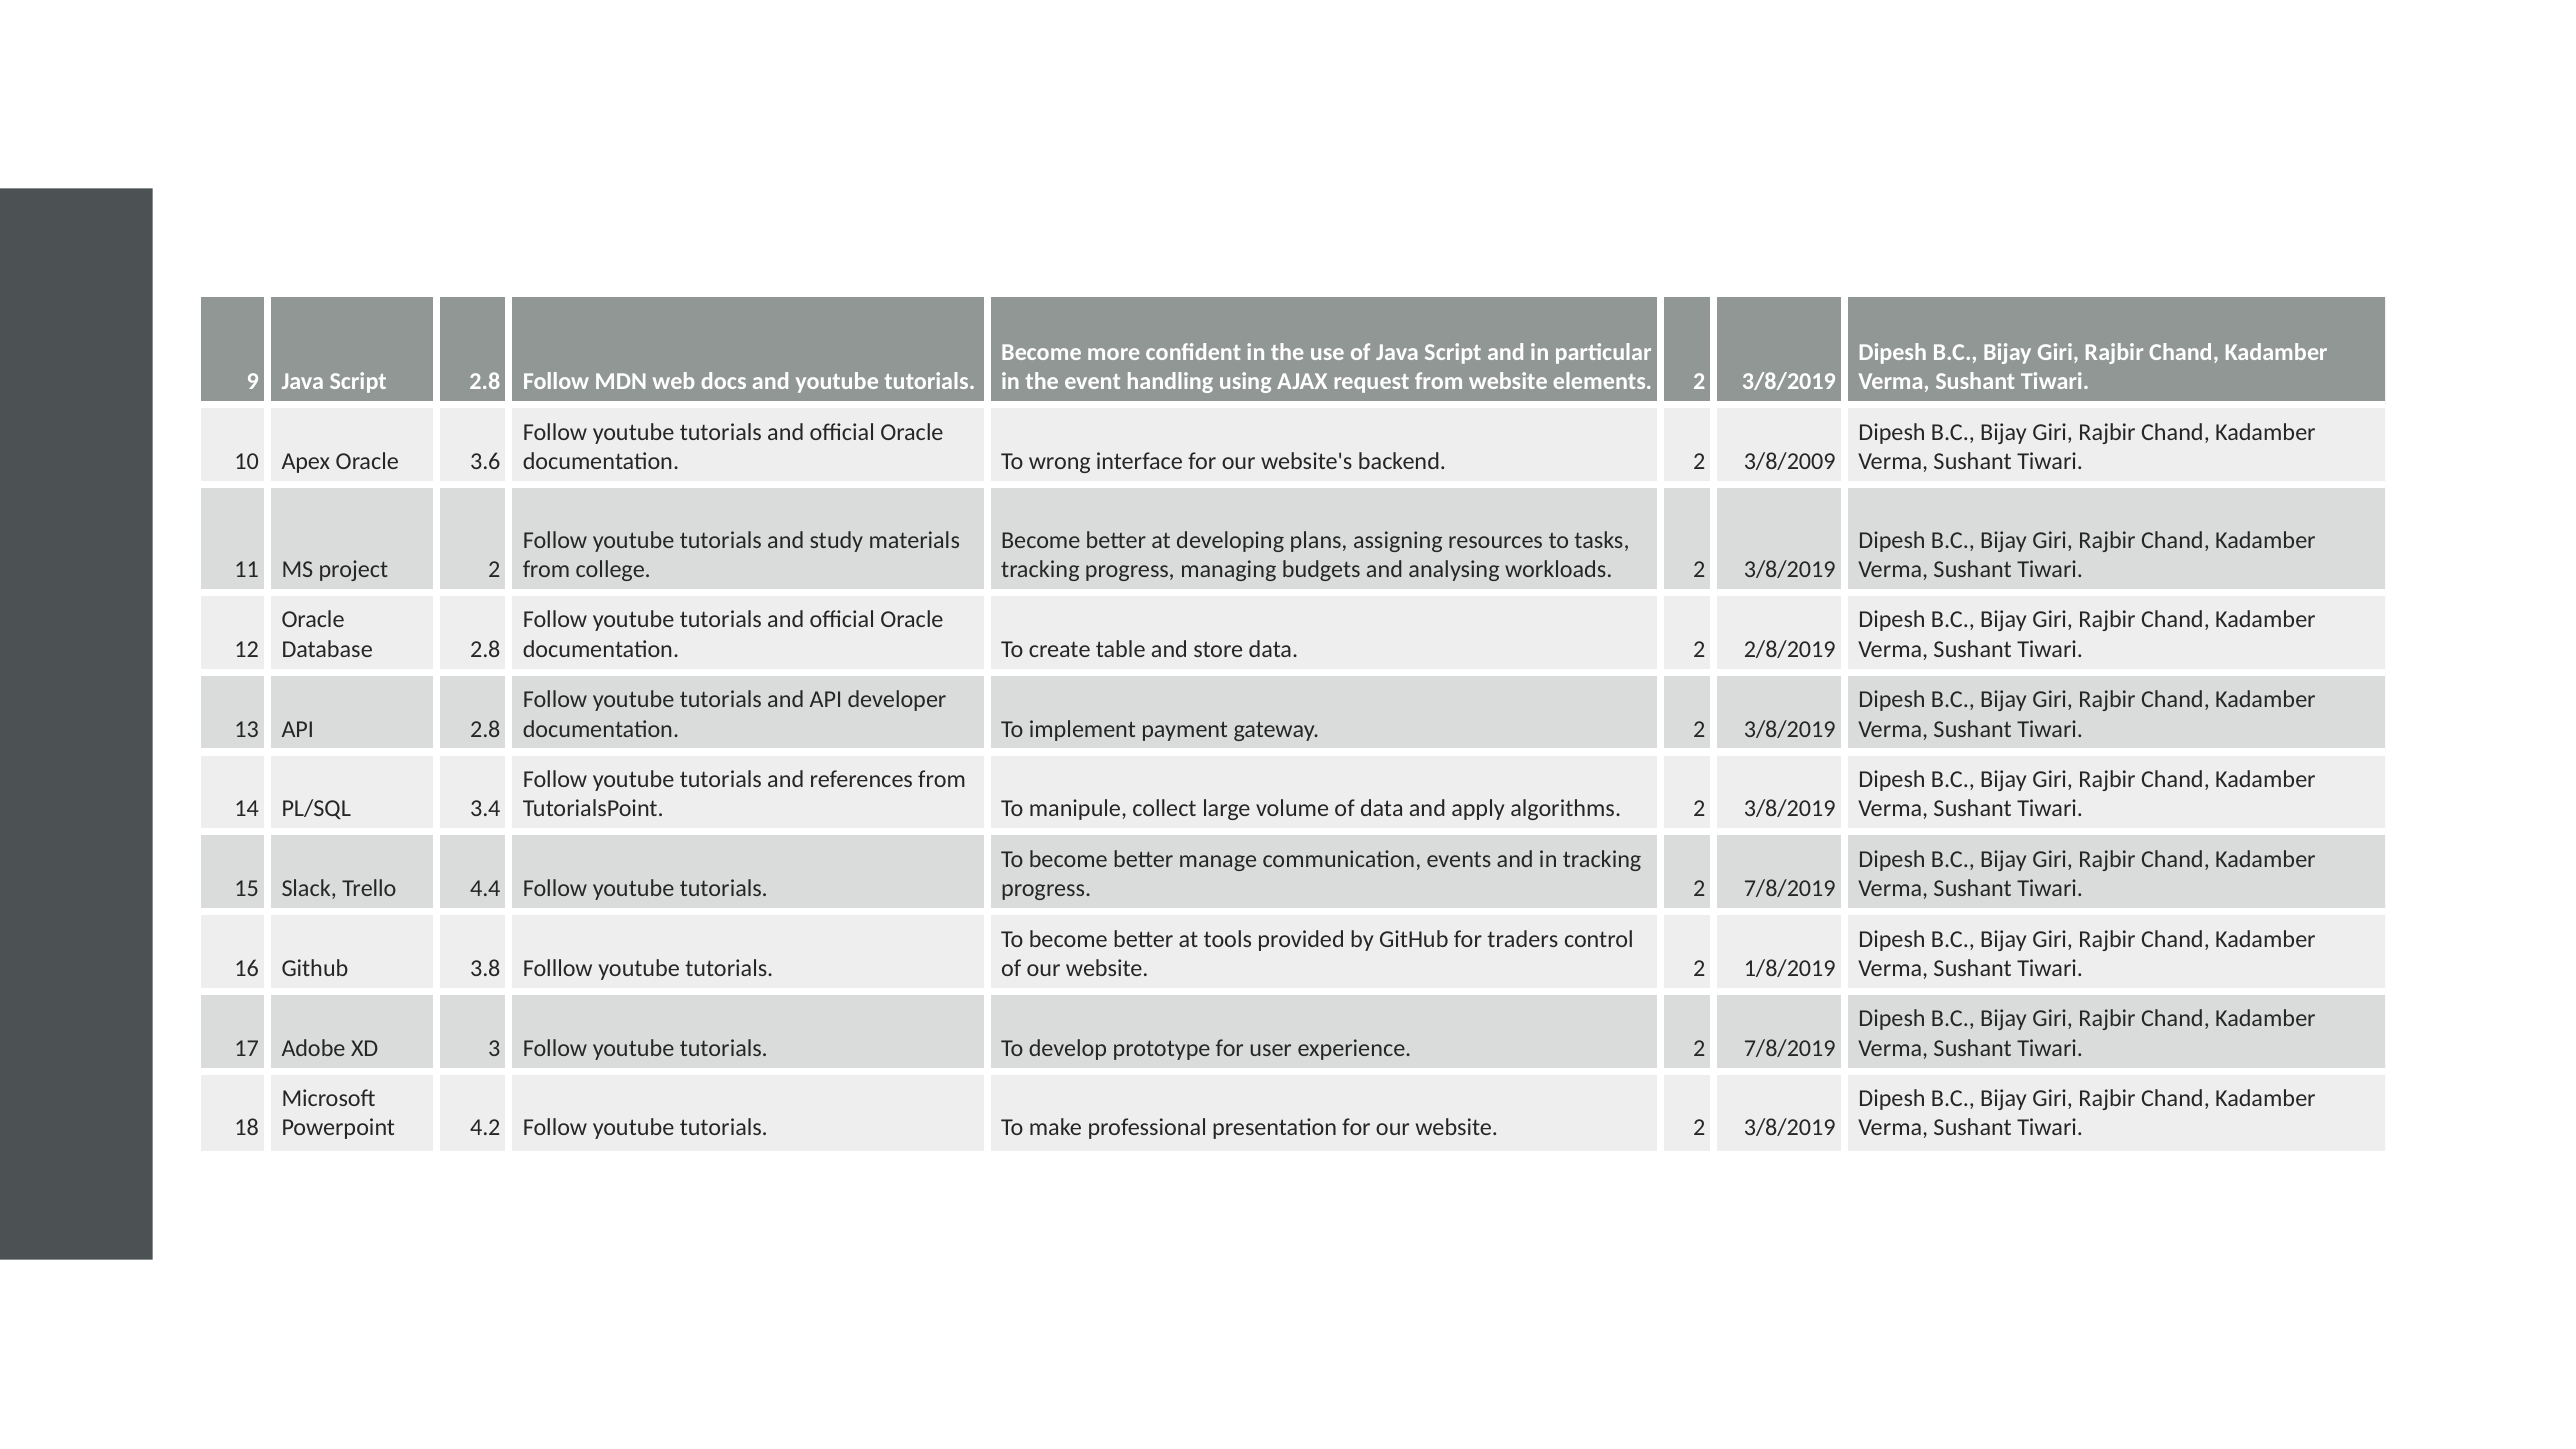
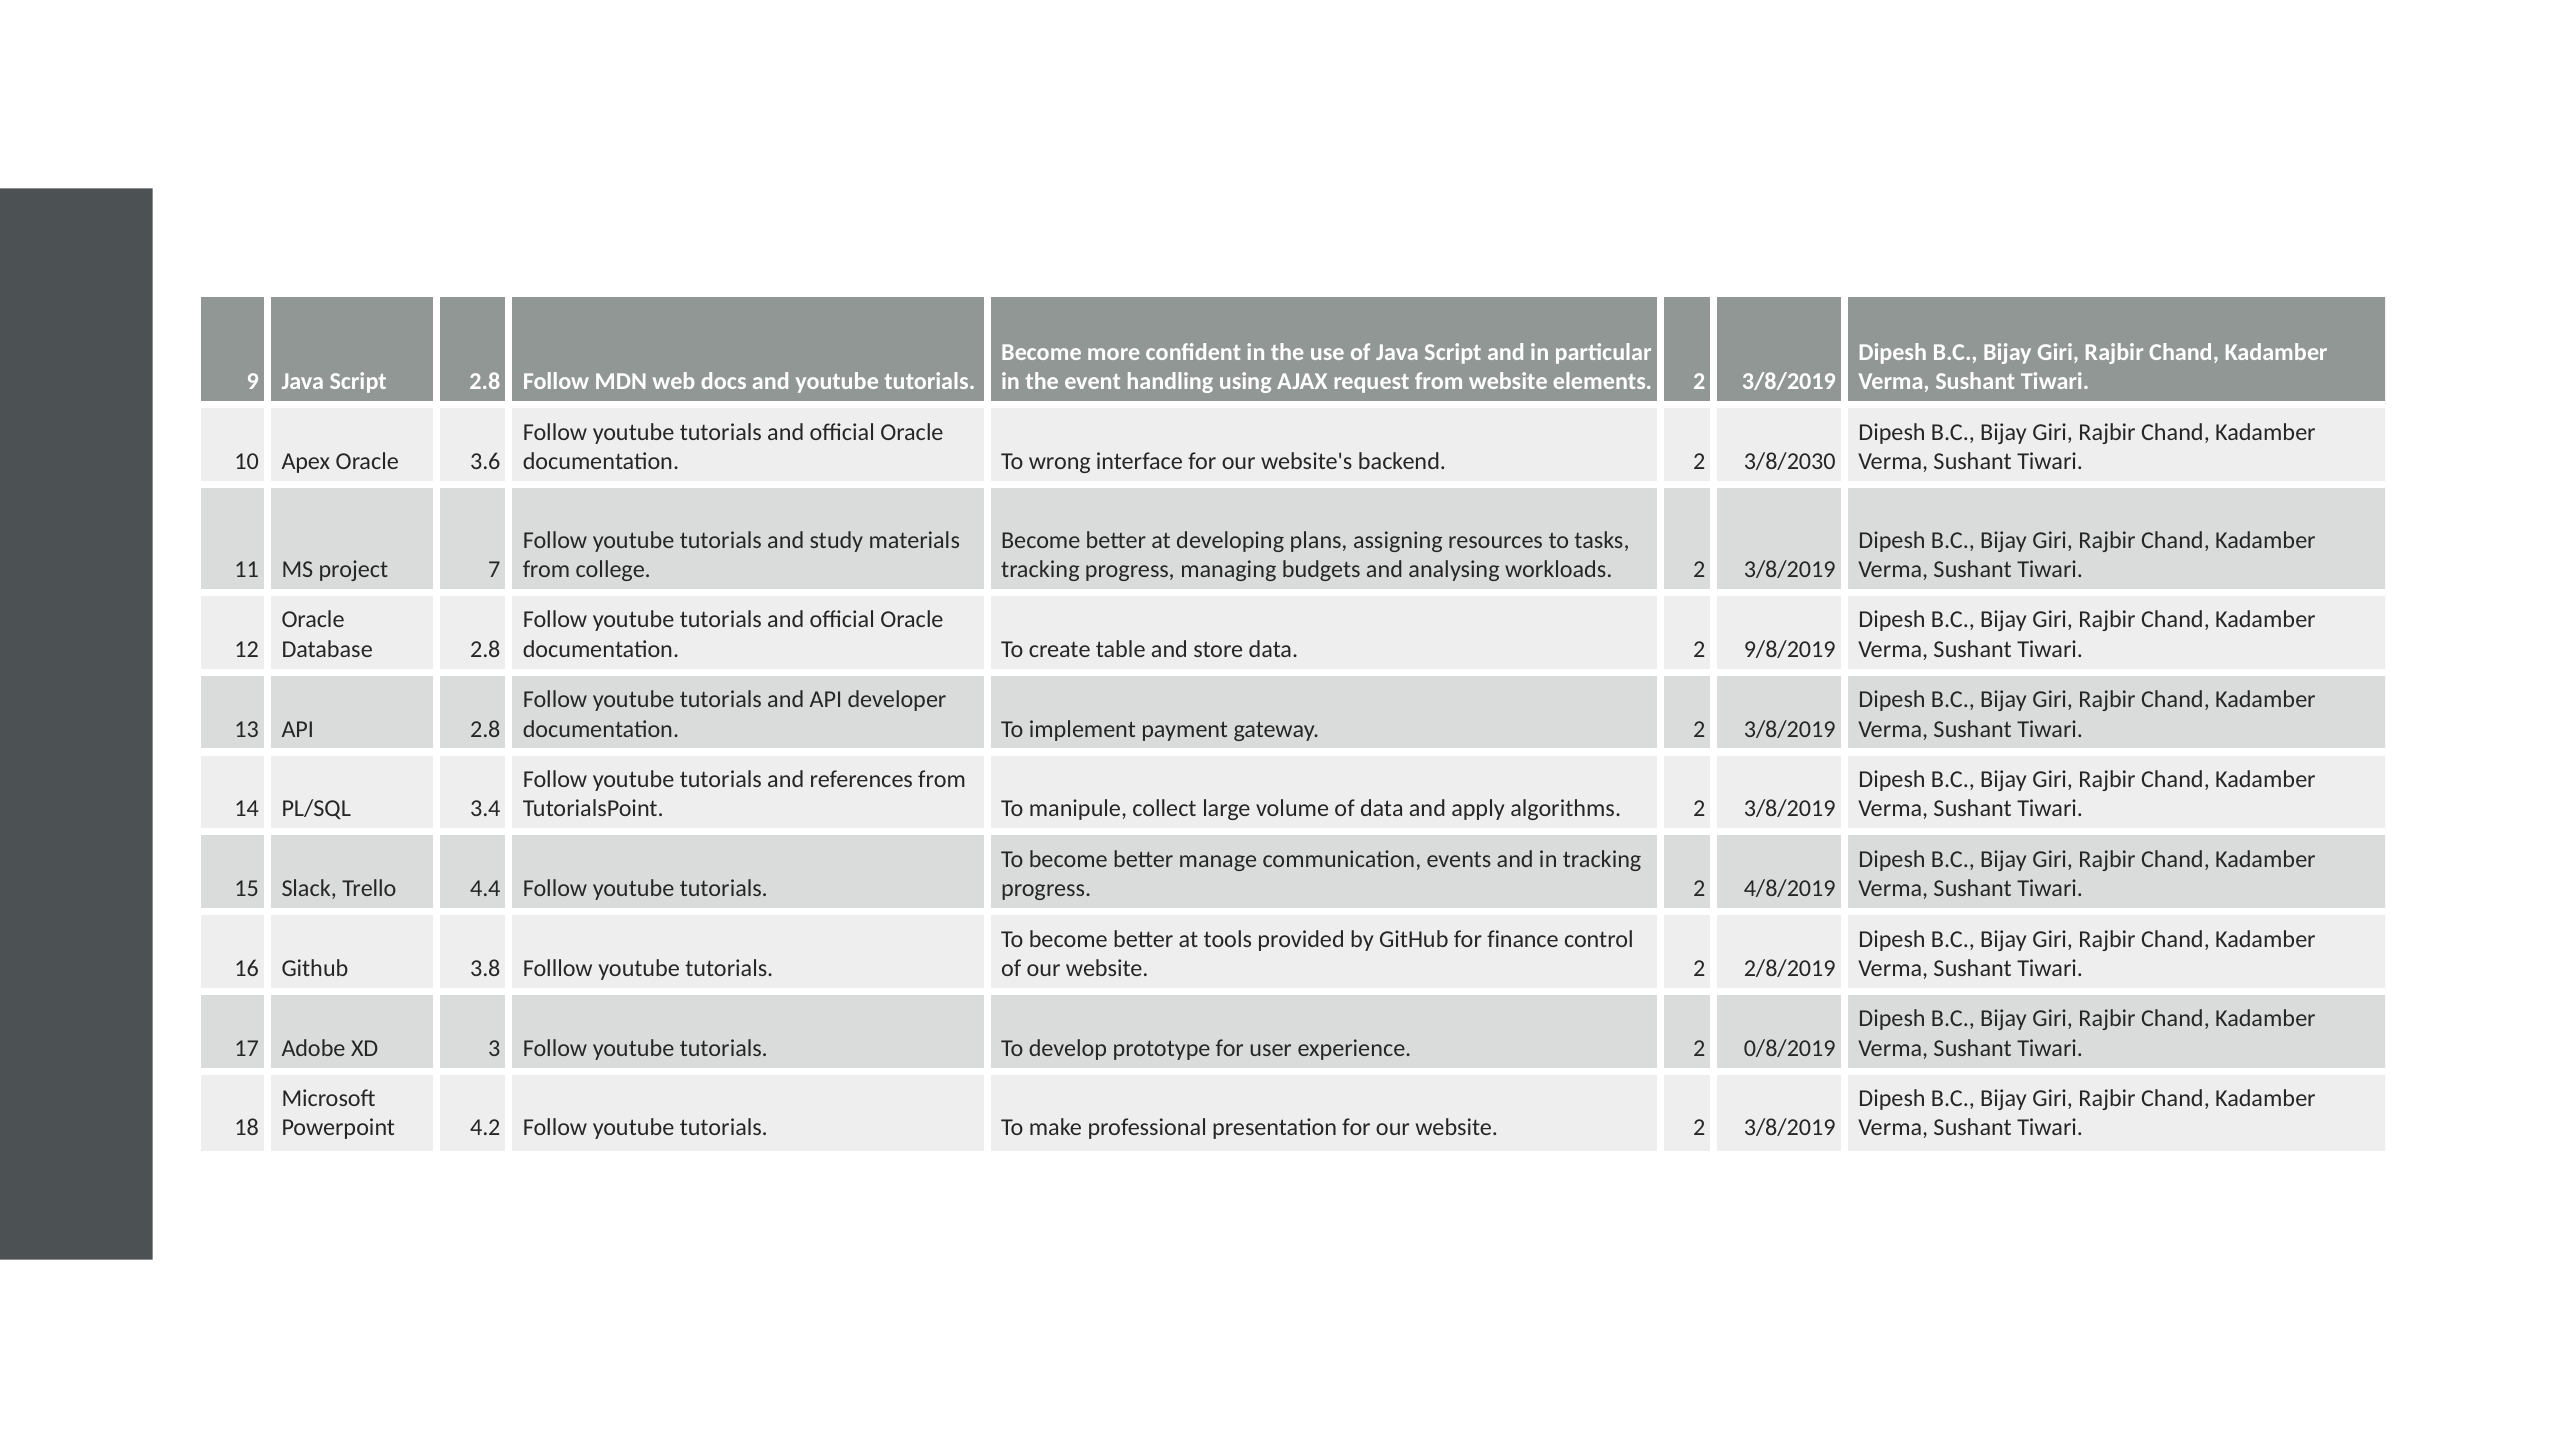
3/8/2009: 3/8/2009 -> 3/8/2030 (1790, 462)
project 2: 2 -> 7 (494, 569)
2/8/2019: 2/8/2019 -> 9/8/2019 (1790, 649)
progress 2 7/8/2019: 7/8/2019 -> 4/8/2019 (1790, 889)
traders: traders -> finance (1523, 939)
1/8/2019: 1/8/2019 -> 2/8/2019 (1790, 968)
experience 2 7/8/2019: 7/8/2019 -> 0/8/2019 (1790, 1048)
